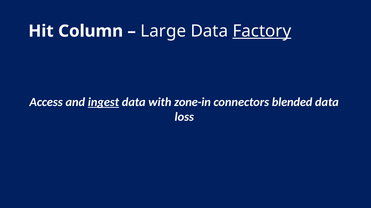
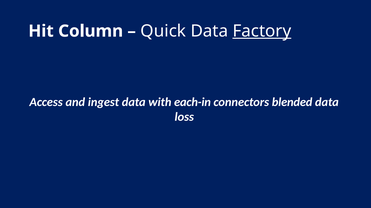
Large: Large -> Quick (163, 31)
ingest underline: present -> none (103, 102)
zone-in: zone-in -> each-in (192, 102)
